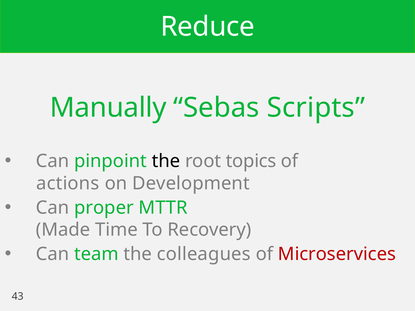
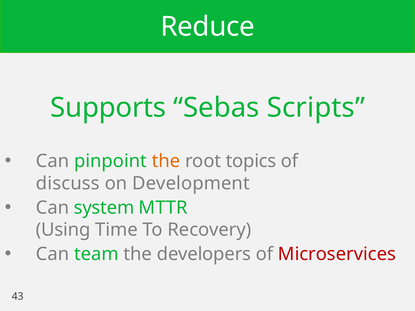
Manually: Manually -> Supports (108, 108)
the colour: black -> orange (166, 161)
actions: actions -> discuss (68, 183)
proper: proper -> system (104, 208)
Made: Made -> Using (63, 230)
colleagues: colleagues -> developers (204, 254)
